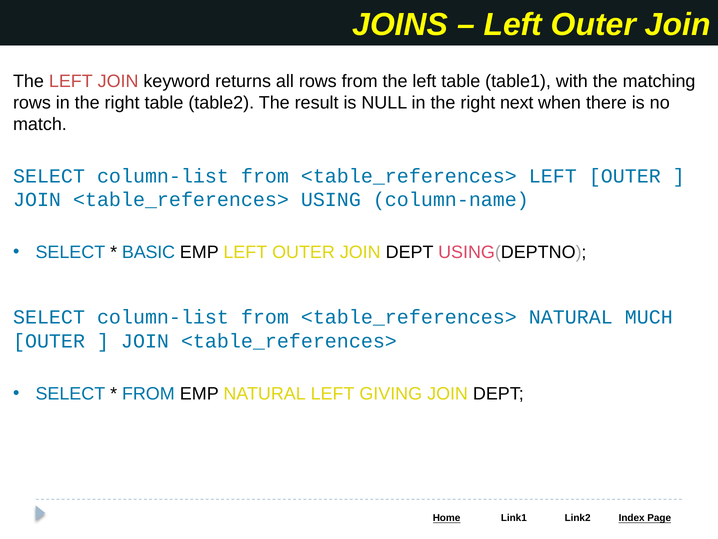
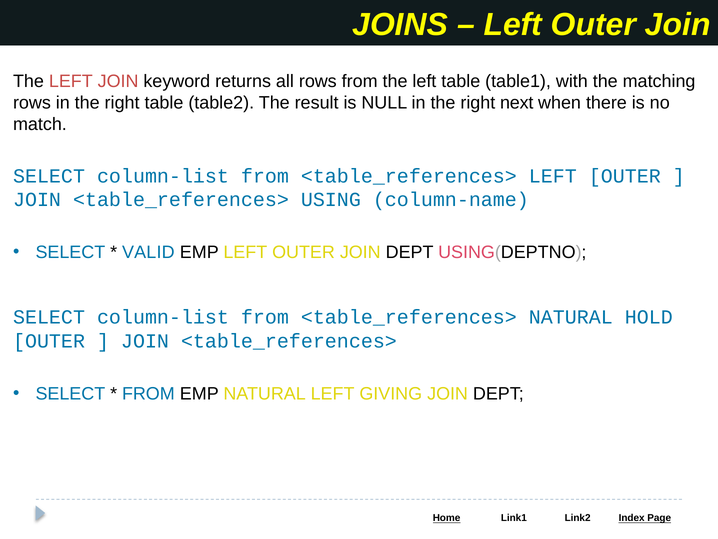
BASIC: BASIC -> VALID (148, 252)
MUCH: MUCH -> HOLD (649, 317)
